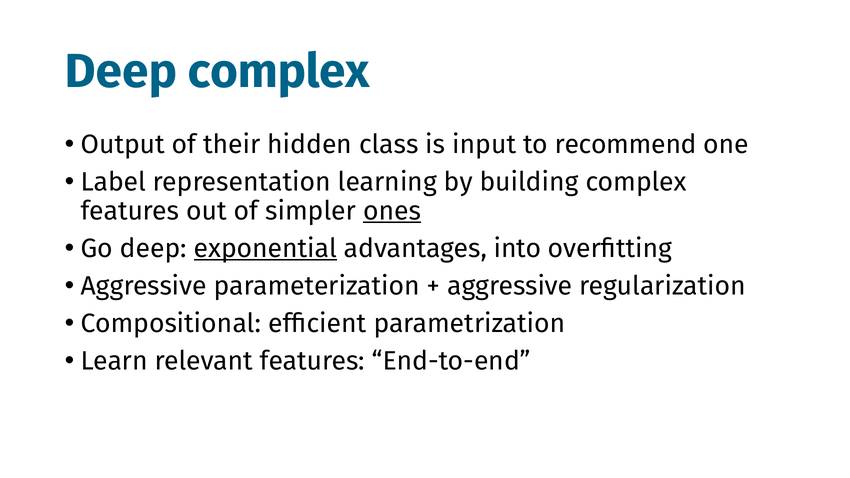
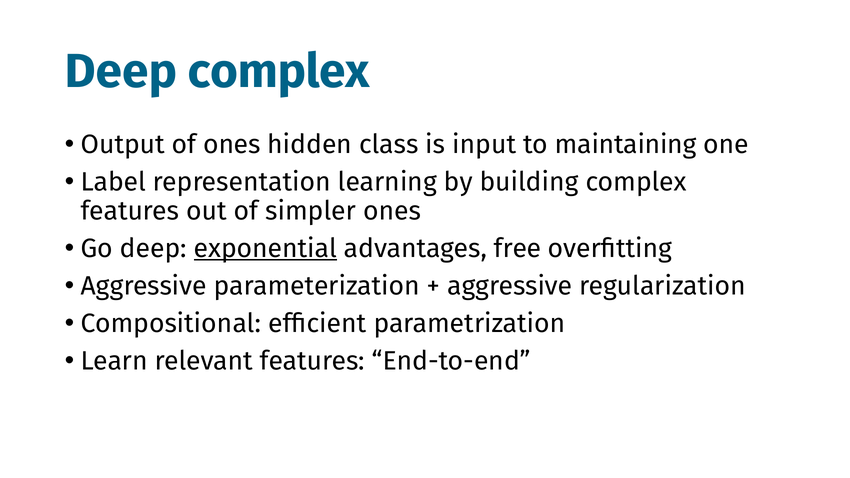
of their: their -> ones (232, 145)
recommend: recommend -> maintaining (626, 145)
ones underline: present -> none (392, 211)
into: into -> free (518, 248)
